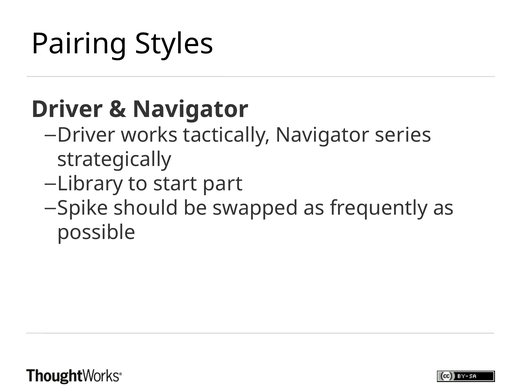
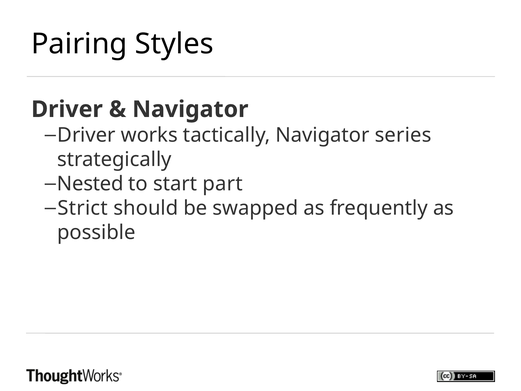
Library: Library -> Nested (90, 184)
Spike: Spike -> Strict (83, 208)
